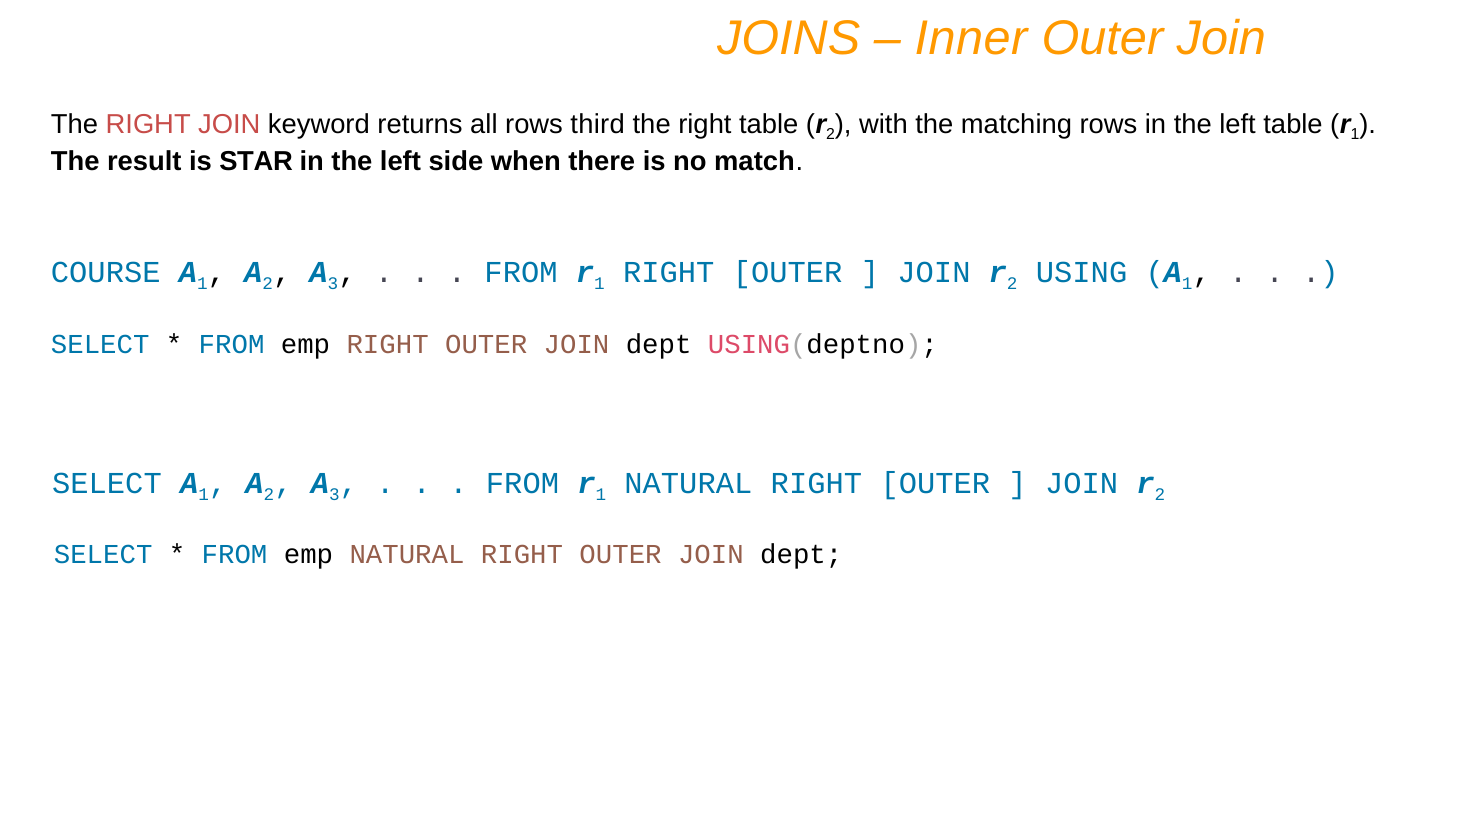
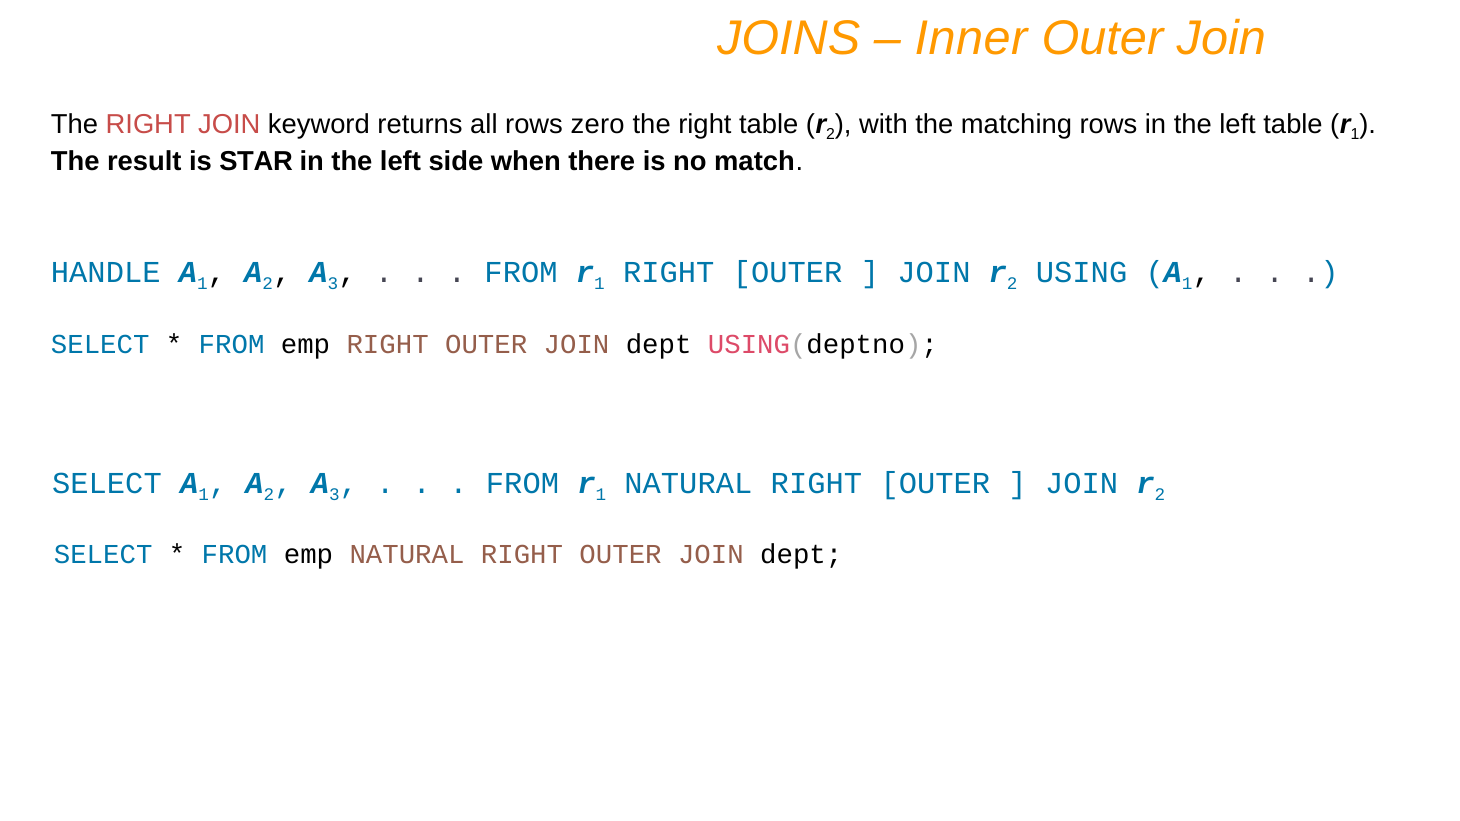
third: third -> zero (598, 124)
COURSE: COURSE -> HANDLE (106, 272)
